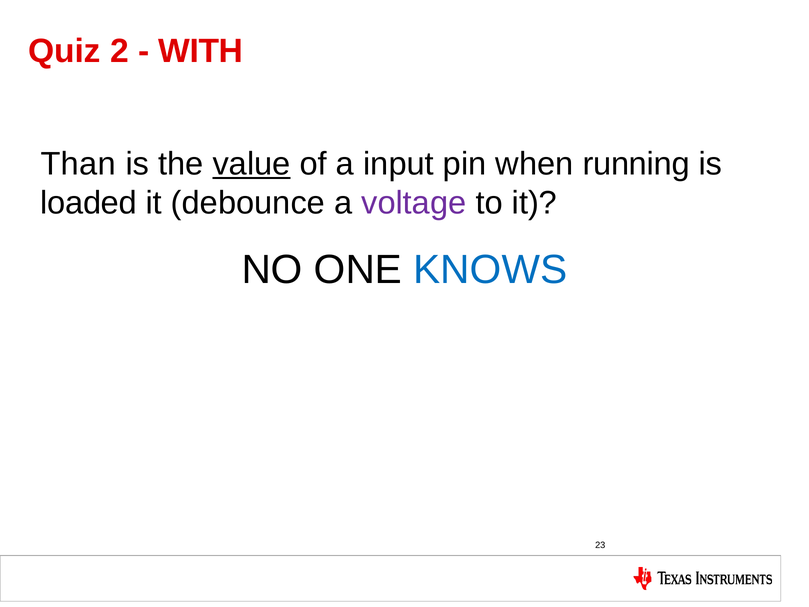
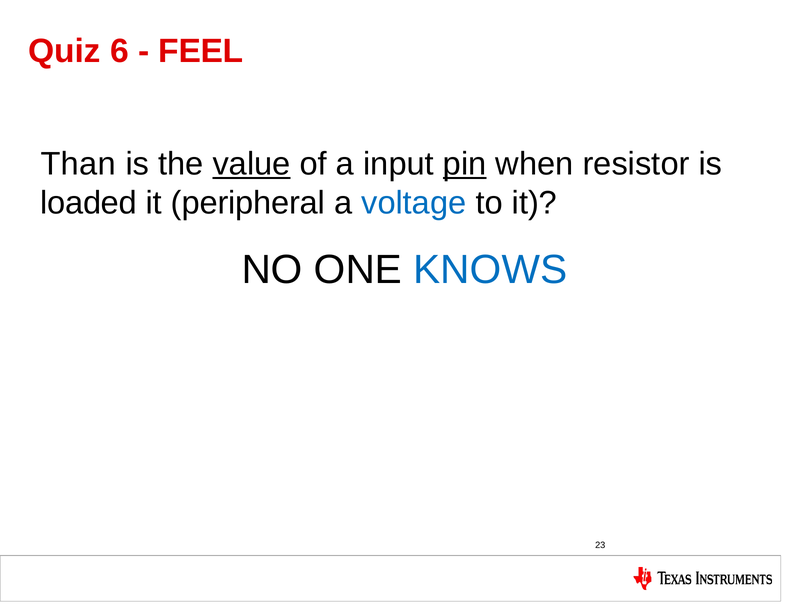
2: 2 -> 6 (119, 51)
WITH: WITH -> FEEL (201, 51)
pin underline: none -> present (465, 164)
running: running -> resistor (636, 164)
debounce: debounce -> peripheral (248, 203)
voltage colour: purple -> blue (414, 203)
